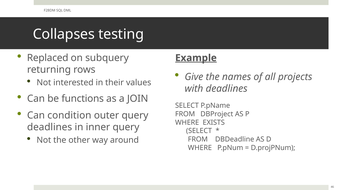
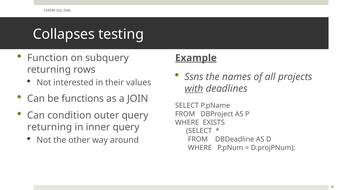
Replaced: Replaced -> Function (48, 58)
Give: Give -> Ssns (194, 77)
with underline: none -> present (194, 88)
deadlines: deadlines -> returning (50, 127)
